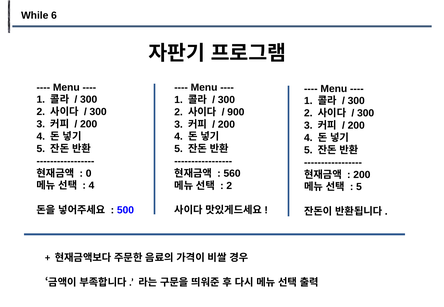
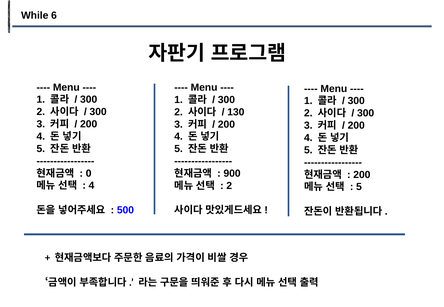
900: 900 -> 130 (236, 112)
560: 560 -> 900 (232, 174)
